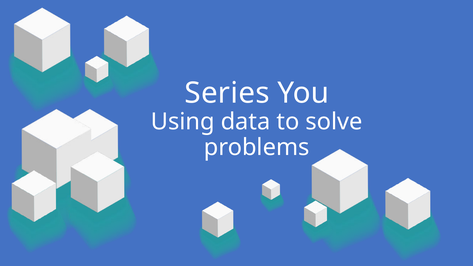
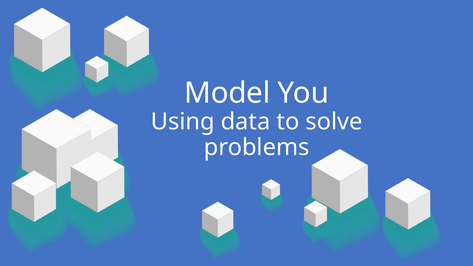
Series: Series -> Model (227, 93)
